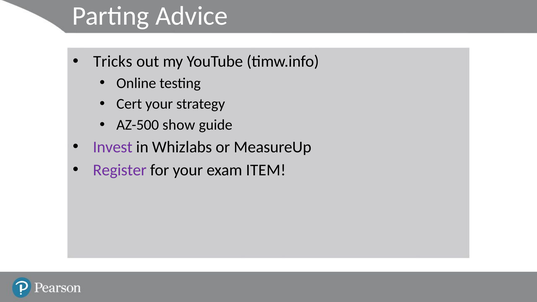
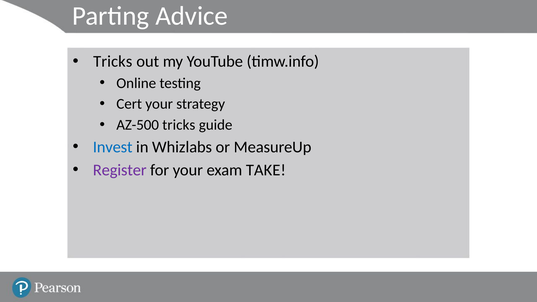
AZ-500 show: show -> tricks (179, 125)
Invest colour: purple -> blue (113, 147)
ITEM: ITEM -> TAKE (266, 170)
